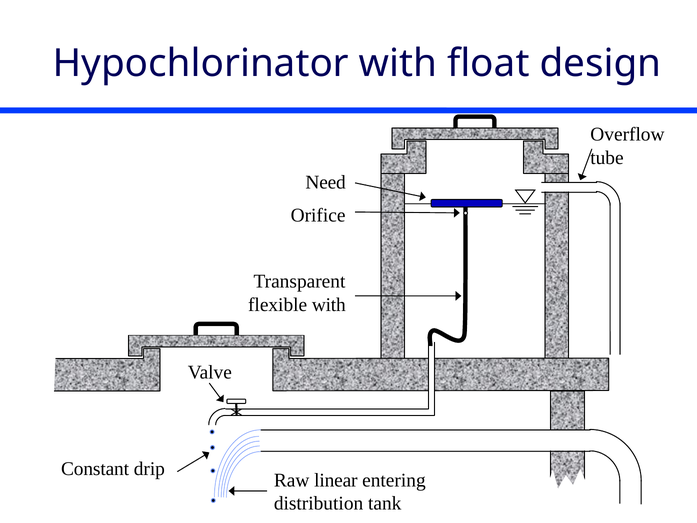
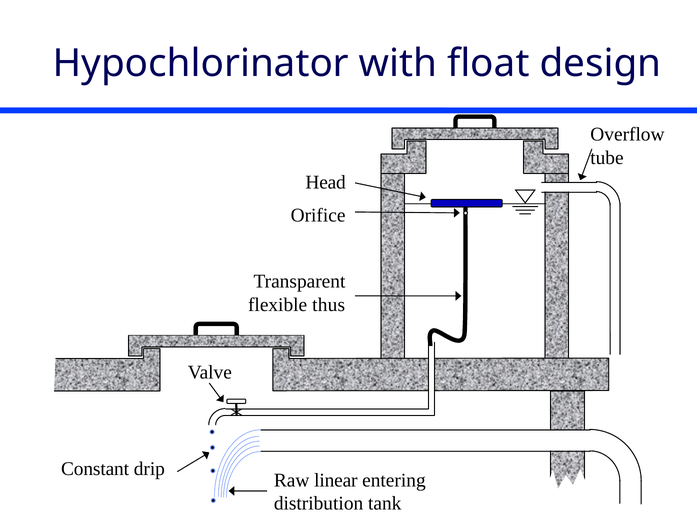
Need: Need -> Head (326, 183)
flexible with: with -> thus (329, 304)
